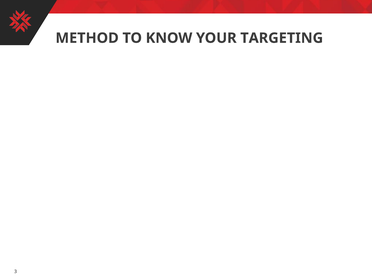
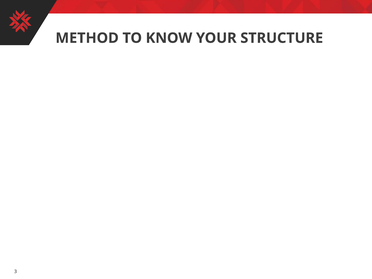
TARGETING: TARGETING -> STRUCTURE (282, 38)
